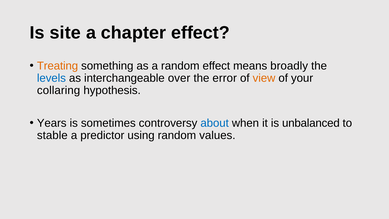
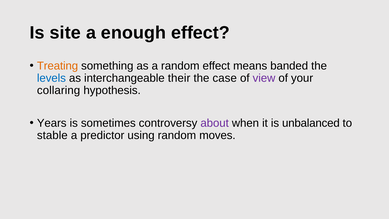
chapter: chapter -> enough (134, 33)
broadly: broadly -> banded (289, 66)
over: over -> their (179, 78)
error: error -> case (225, 78)
view colour: orange -> purple (264, 78)
about colour: blue -> purple (215, 123)
values: values -> moves (217, 135)
